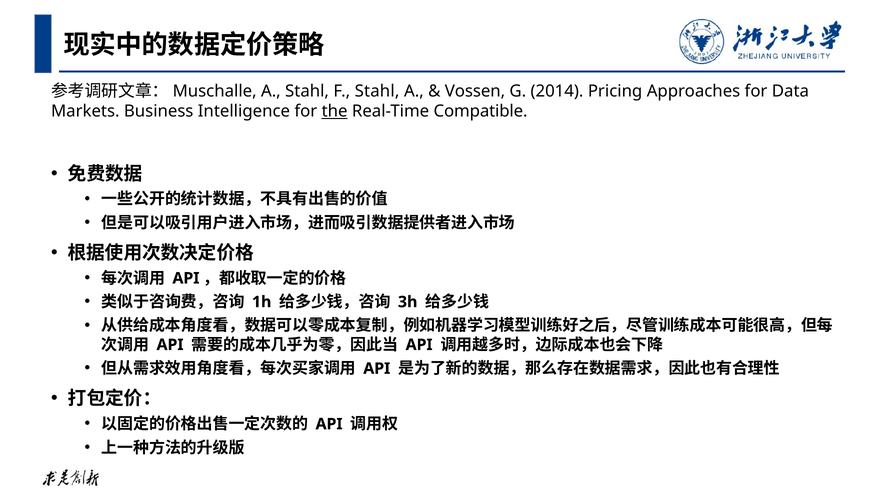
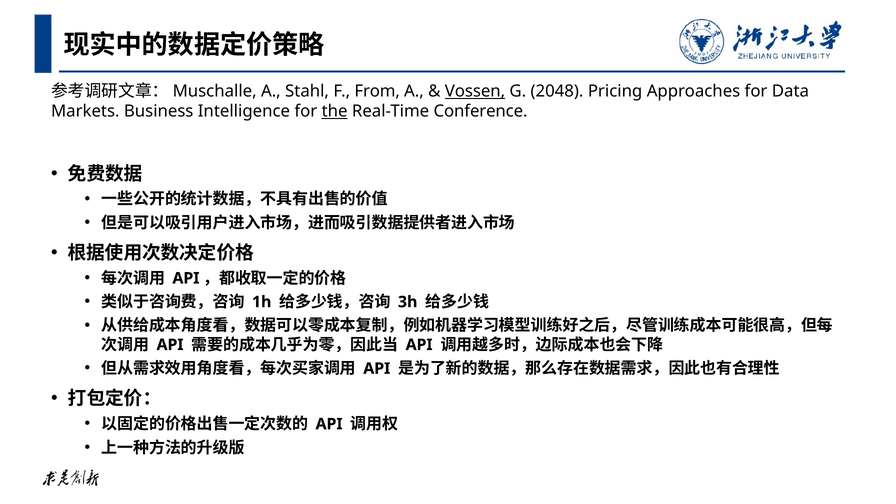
F Stahl: Stahl -> From (377, 91)
Vossen underline: none -> present (475, 91)
2014: 2014 -> 2048 (557, 91)
Compatible: Compatible -> Conference (481, 111)
